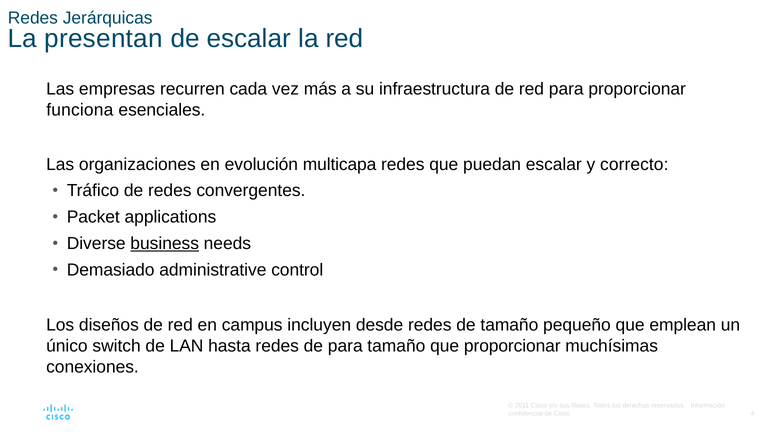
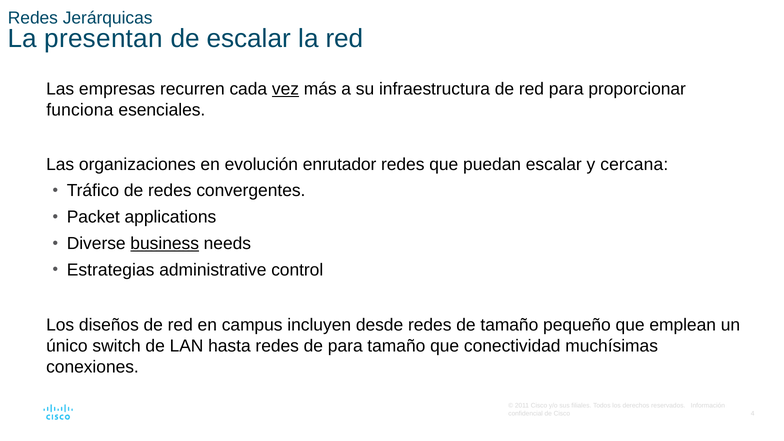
vez underline: none -> present (285, 89)
multicapa: multicapa -> enrutador (340, 165)
correcto: correcto -> cercana (634, 165)
Demasiado: Demasiado -> Estrategias (111, 270)
que proporcionar: proporcionar -> conectividad (512, 346)
